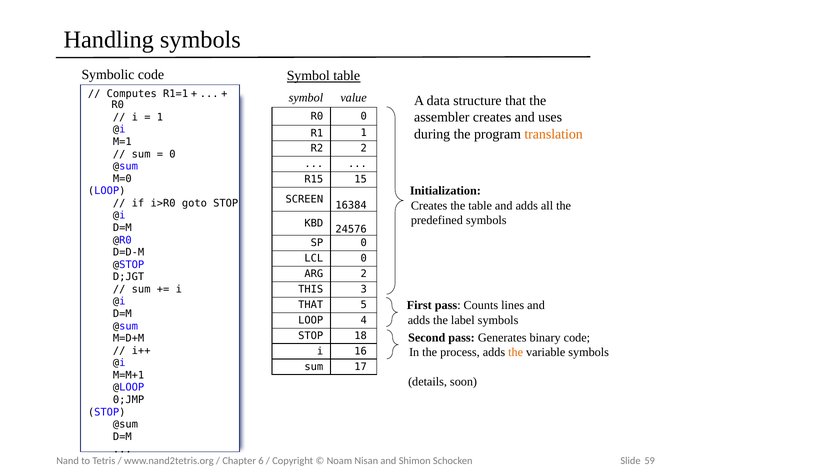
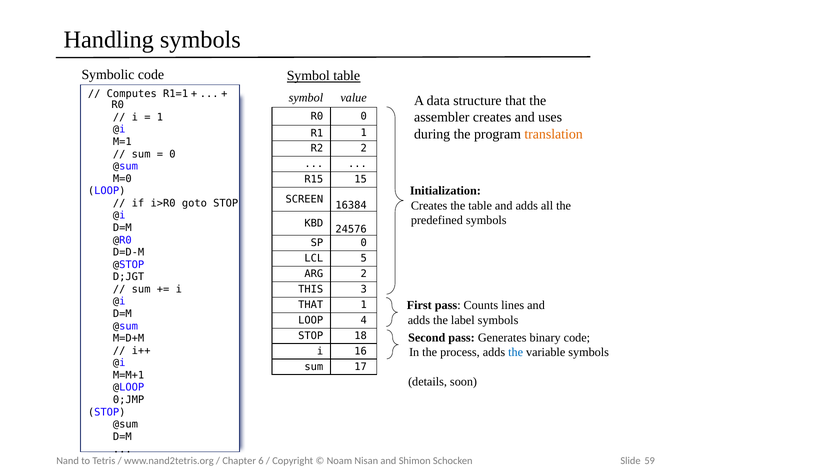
LCL 0: 0 -> 5 (364, 259)
THAT 5: 5 -> 1 (364, 305)
the colour: orange -> blue (516, 352)
